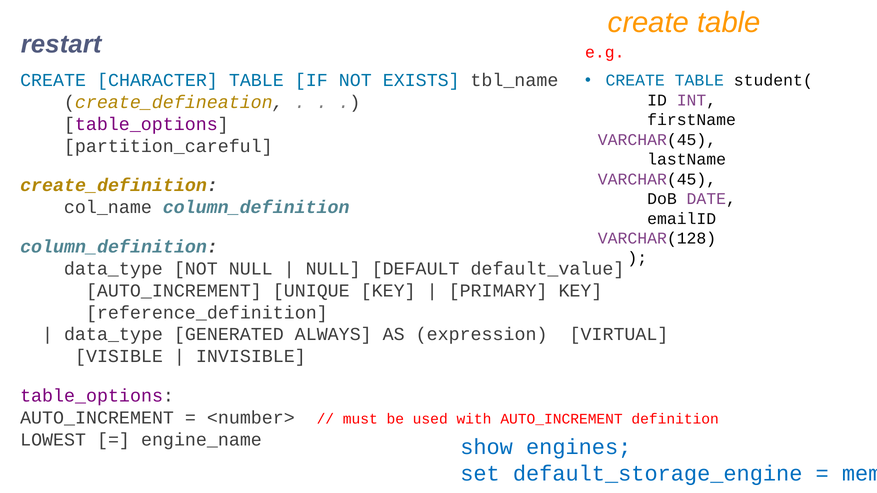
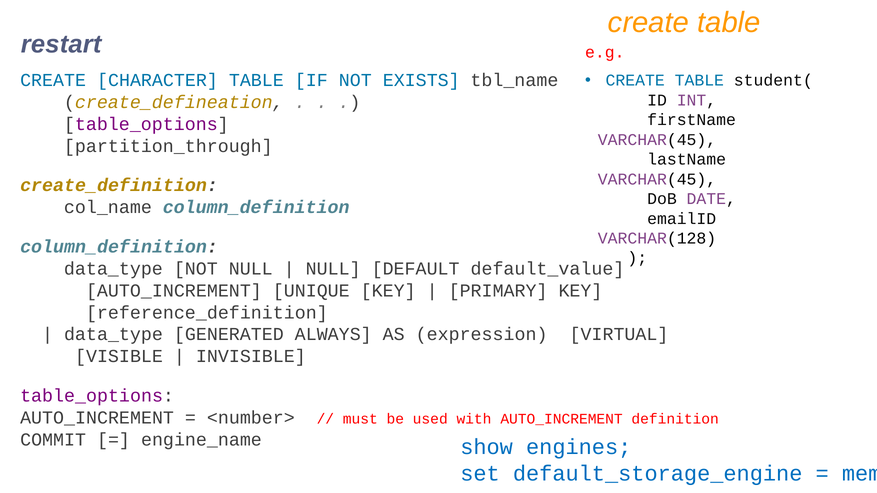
partition_careful: partition_careful -> partition_through (168, 146)
LOWEST: LOWEST -> COMMIT (53, 440)
